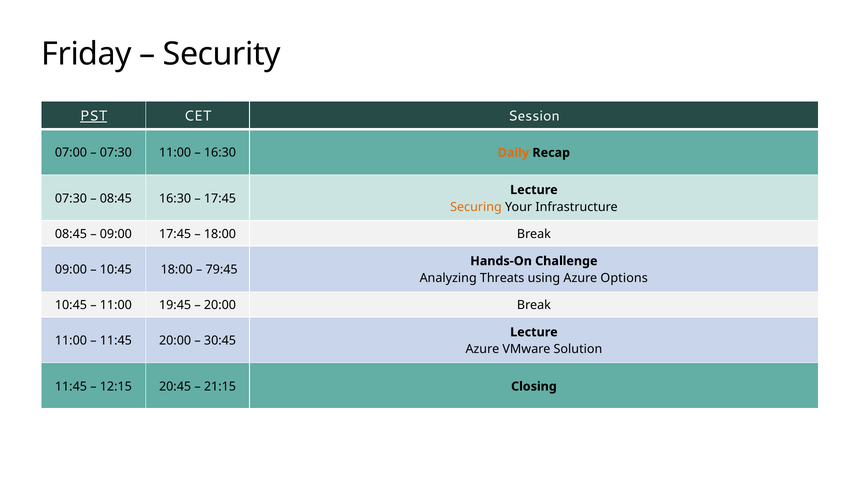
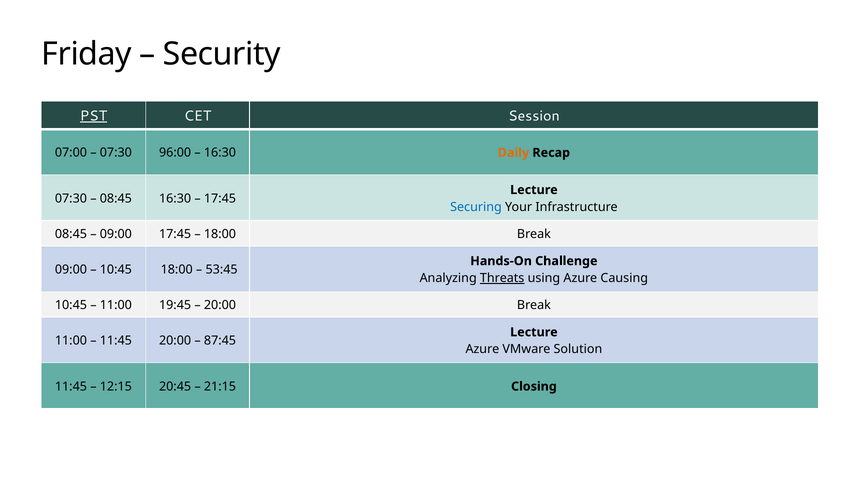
07:30 11:00: 11:00 -> 96:00 (175, 153)
Securing colour: orange -> blue (476, 207)
79:45: 79:45 -> 53:45 (222, 269)
Threats underline: none -> present (502, 278)
Options: Options -> Causing (624, 278)
30:45: 30:45 -> 87:45 (220, 341)
